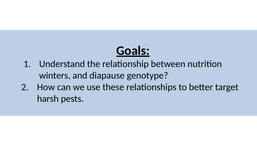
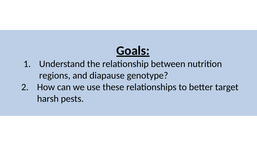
winters: winters -> regions (55, 75)
